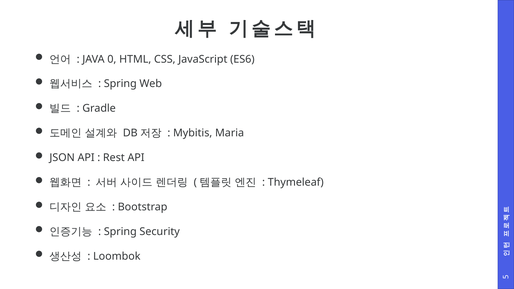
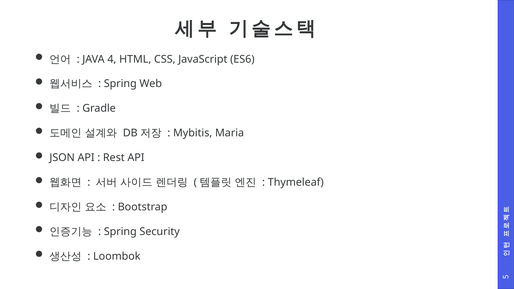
0: 0 -> 4 (112, 59)
